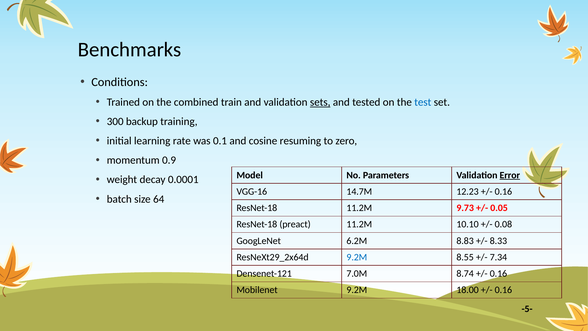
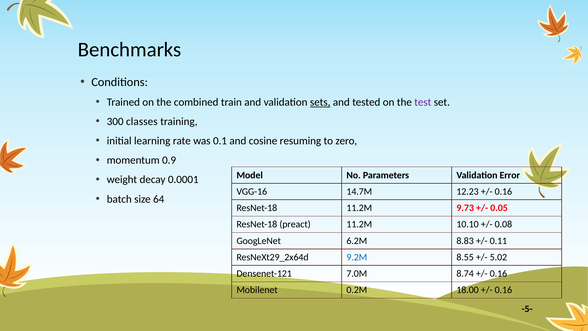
test colour: blue -> purple (423, 102)
backup: backup -> classes (142, 121)
Error underline: present -> none (510, 175)
8.33: 8.33 -> 0.11 (498, 241)
7.34: 7.34 -> 5.02 (498, 257)
Mobilenet 9.2M: 9.2M -> 0.2M (357, 290)
